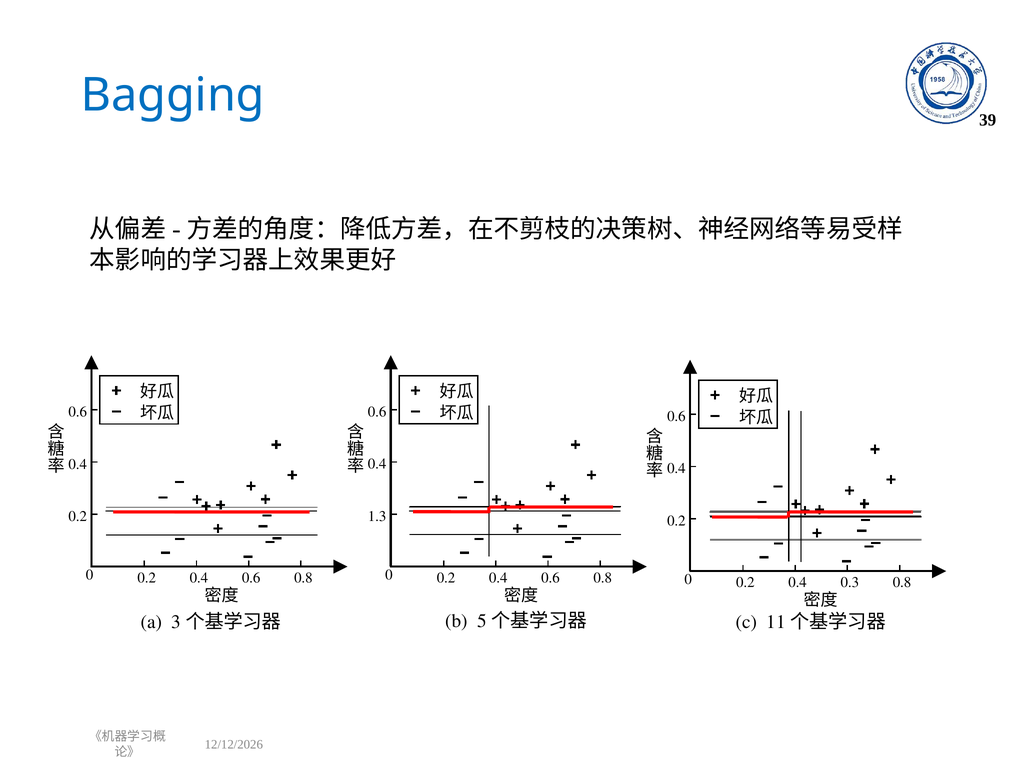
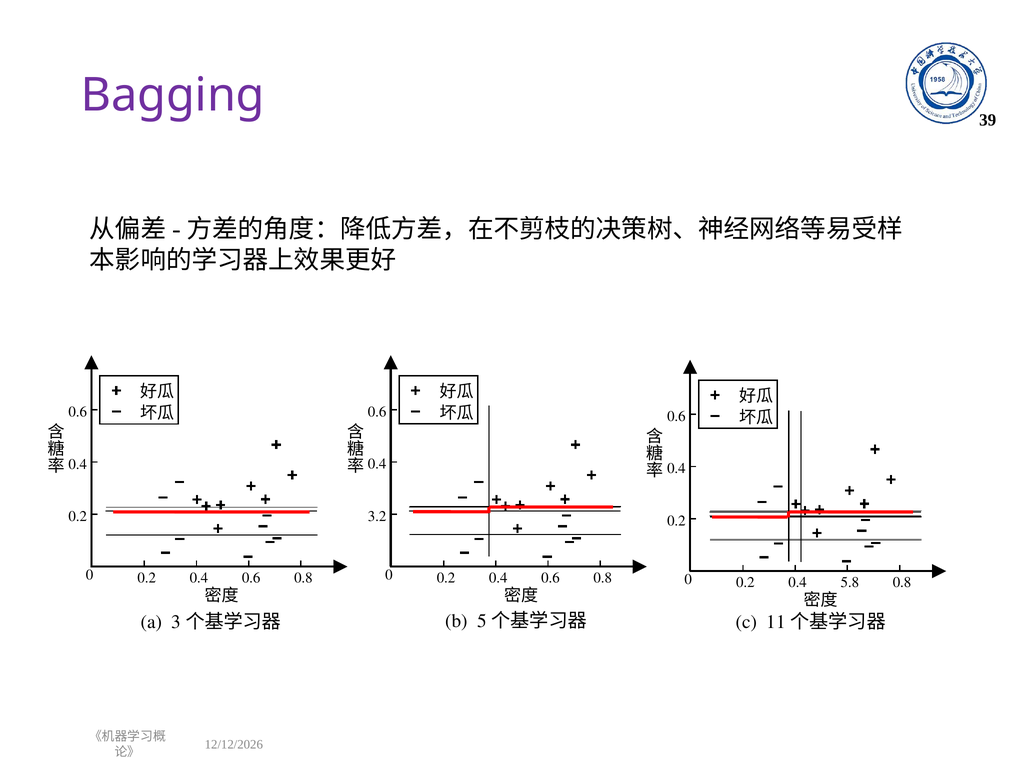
Bagging colour: blue -> purple (173, 95)
1.3: 1.3 -> 3.2 (377, 517)
0.3: 0.3 -> 5.8 (850, 583)
